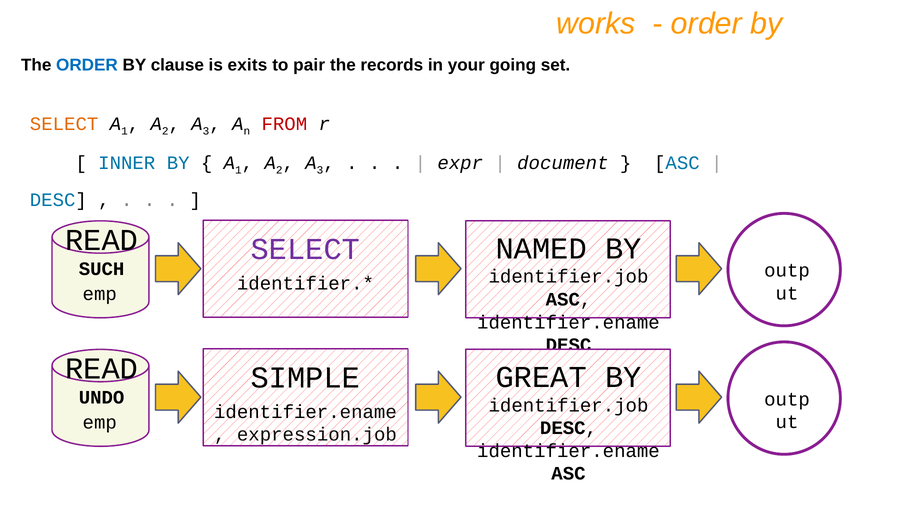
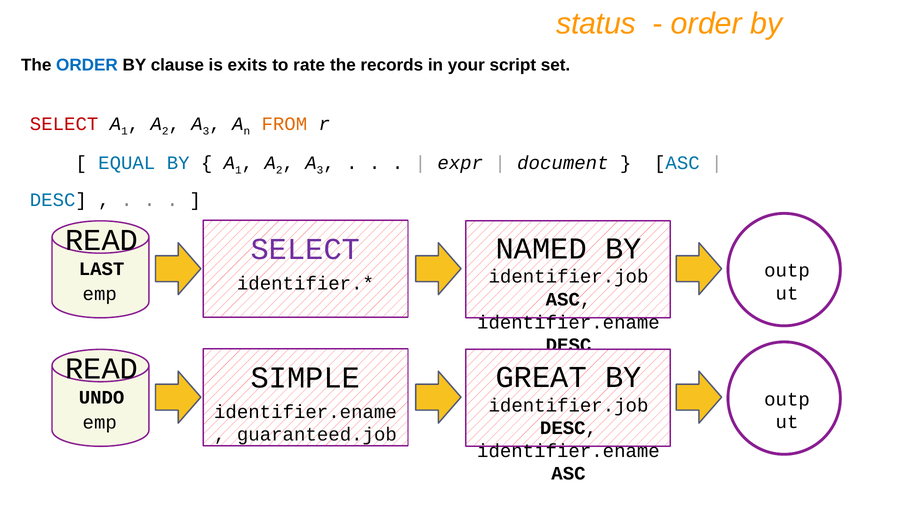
works: works -> status (596, 24)
pair: pair -> rate (309, 65)
going: going -> script (513, 65)
SELECT colour: orange -> red (64, 124)
FROM colour: red -> orange (284, 124)
INNER: INNER -> EQUAL (127, 163)
SUCH: SUCH -> LAST (102, 269)
expression.job: expression.job -> guaranteed.job (317, 435)
